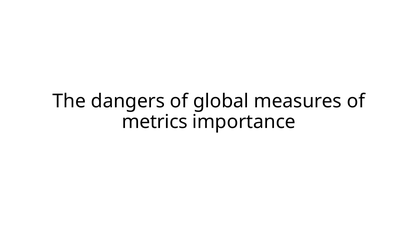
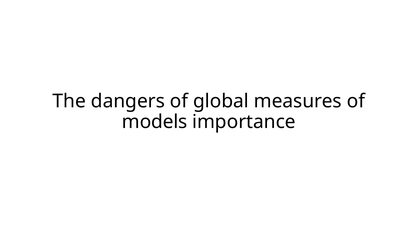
metrics: metrics -> models (155, 122)
